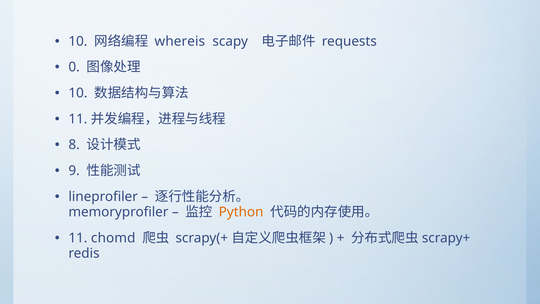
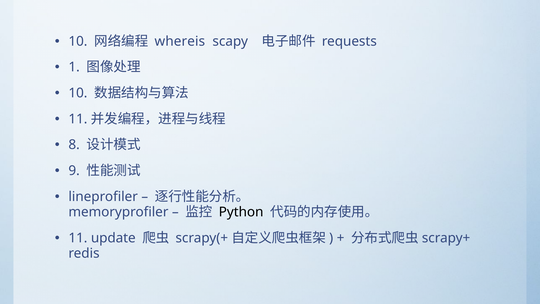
0: 0 -> 1 (74, 67)
Python colour: orange -> black (241, 212)
chomd: chomd -> update (113, 238)
